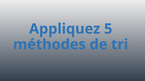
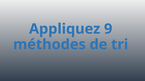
5: 5 -> 9 (108, 29)
